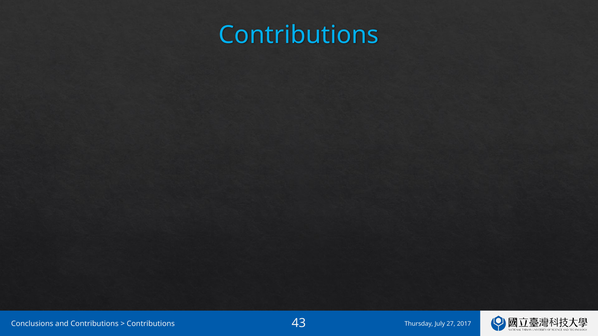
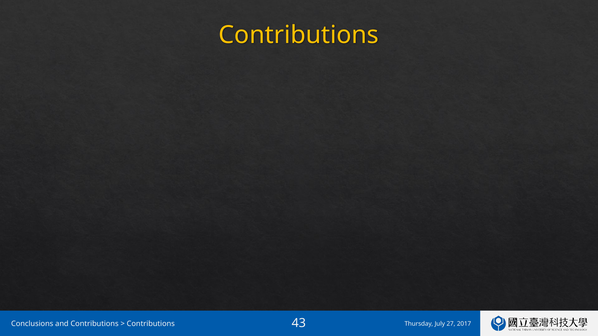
Contributions colour: light blue -> yellow (299, 35)
